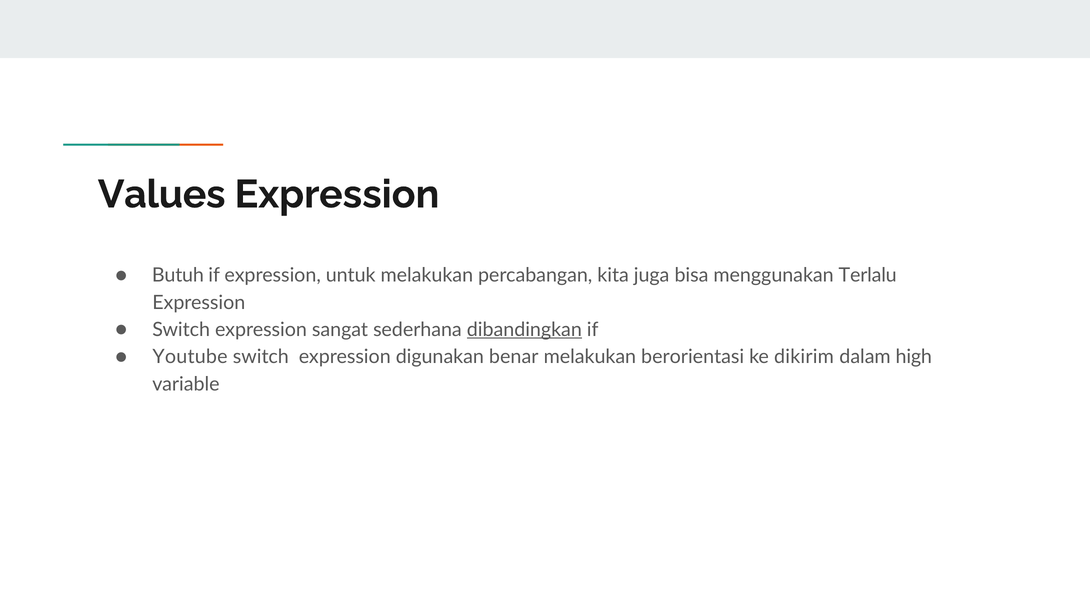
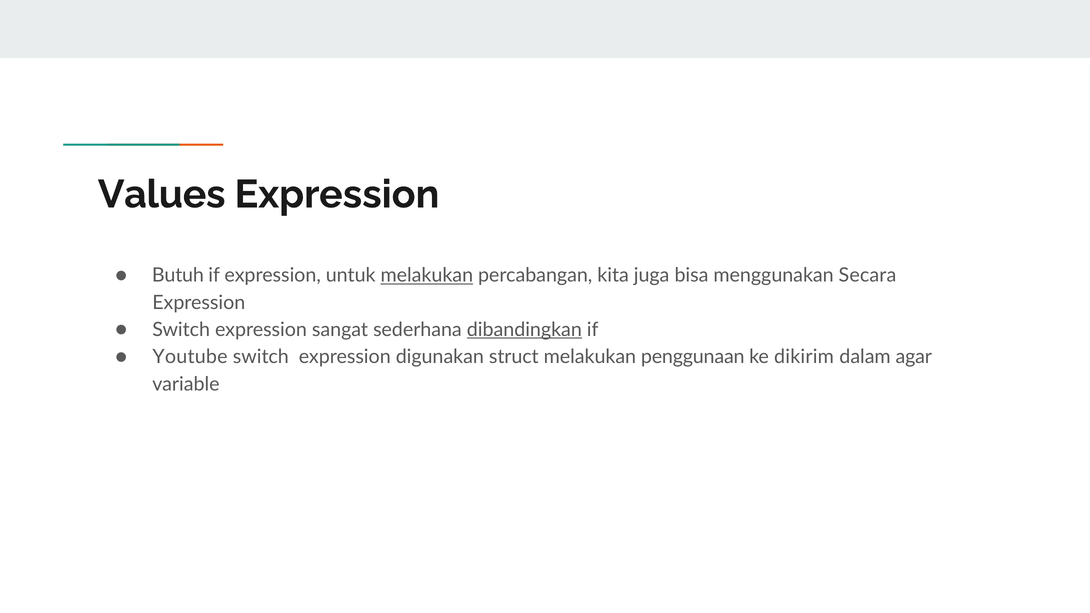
melakukan underline: none -> present (427, 275)
Terlalu: Terlalu -> Secara (868, 275)
benar: benar -> struct (514, 357)
berorientasi: berorientasi -> penggunaan (693, 357)
high: high -> agar (914, 357)
